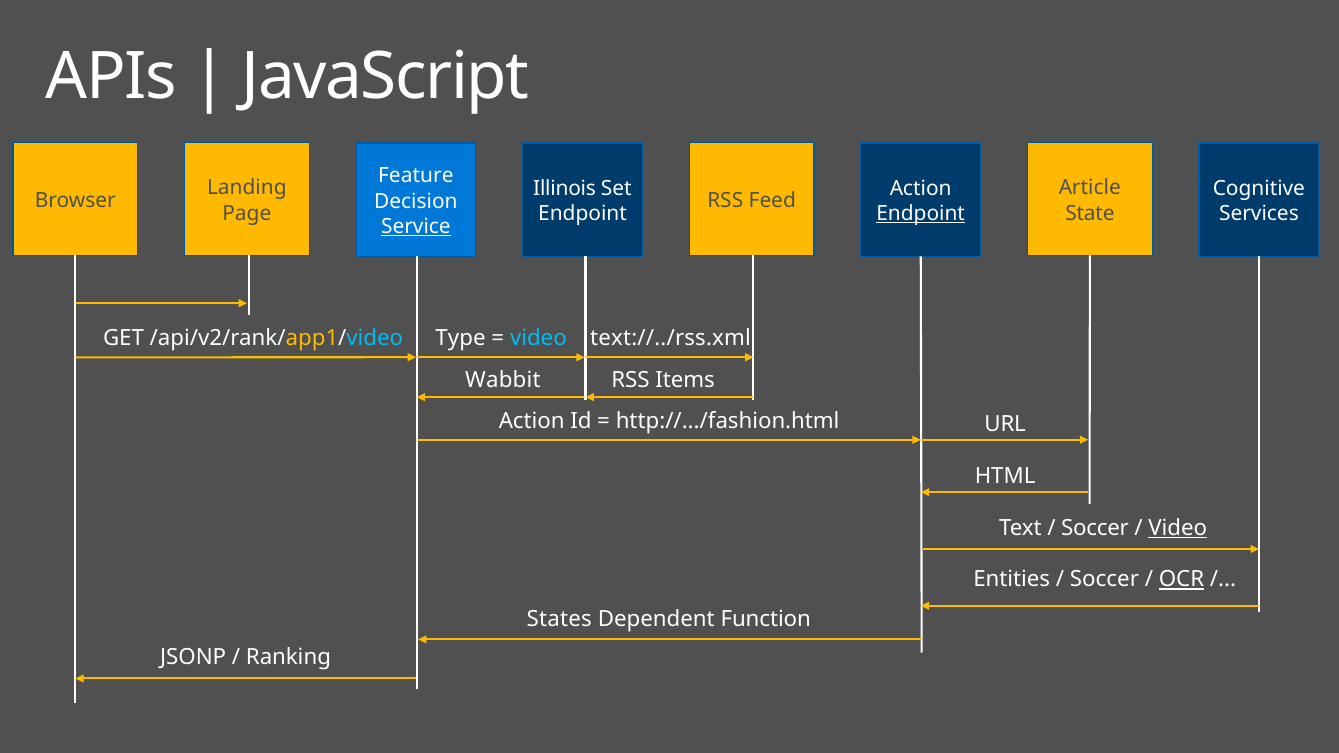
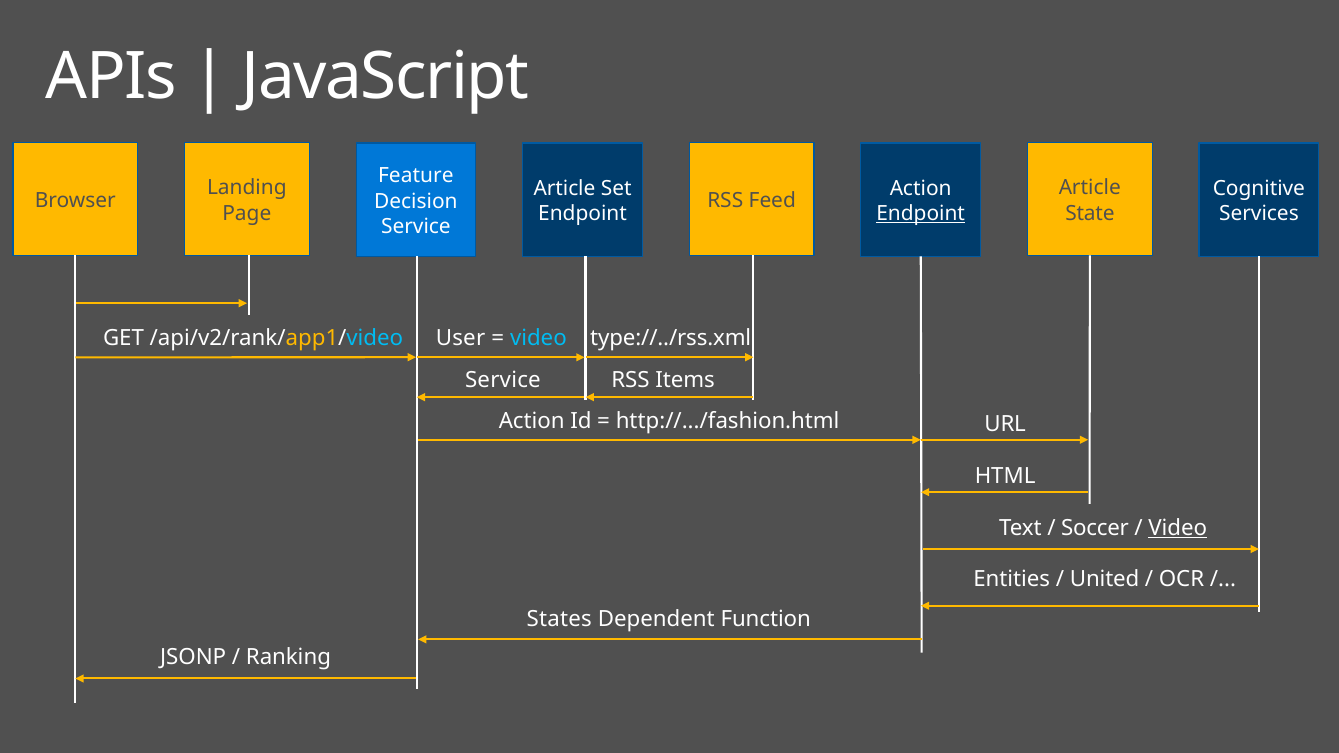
Illinois: Illinois -> Article (564, 189)
Service underline: present -> none (416, 226)
Type: Type -> User (461, 339)
text://../rss.xml: text://../rss.xml -> type://../rss.xml (671, 339)
Wabbit: Wabbit -> Service (503, 380)
Soccer: Soccer -> United (1105, 580)
OCR underline: present -> none (1181, 580)
